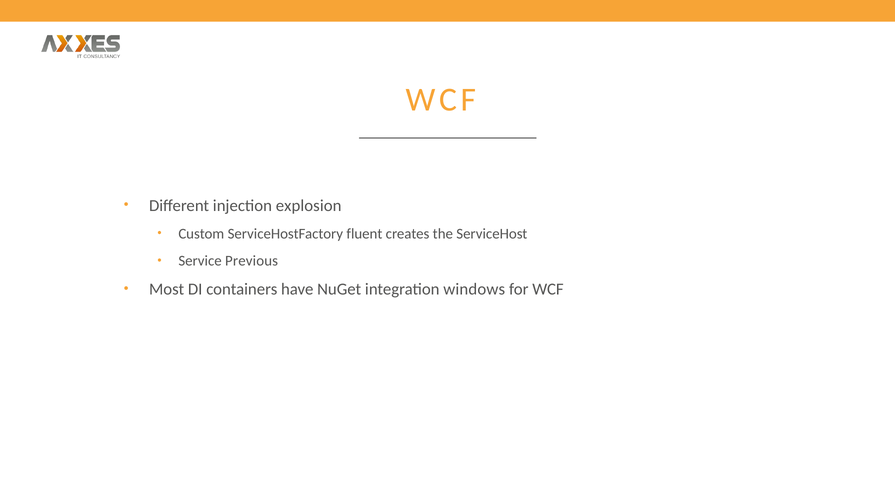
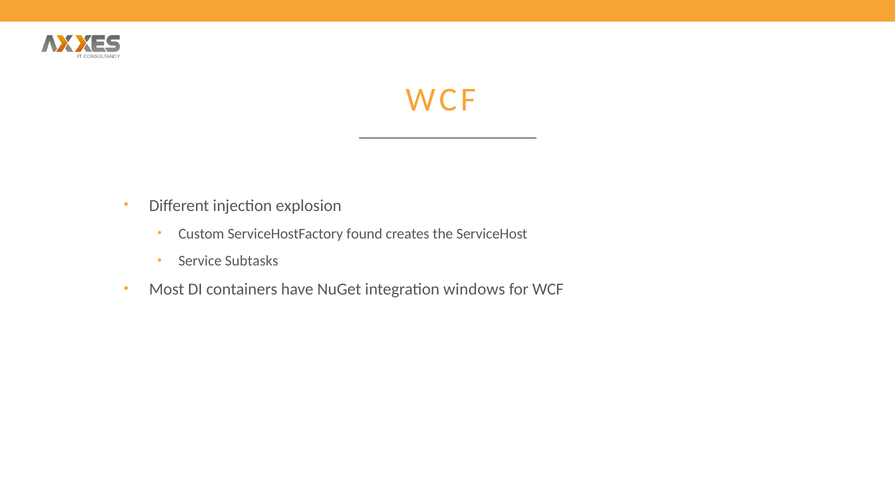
fluent: fluent -> found (364, 234)
Previous: Previous -> Subtasks (252, 261)
